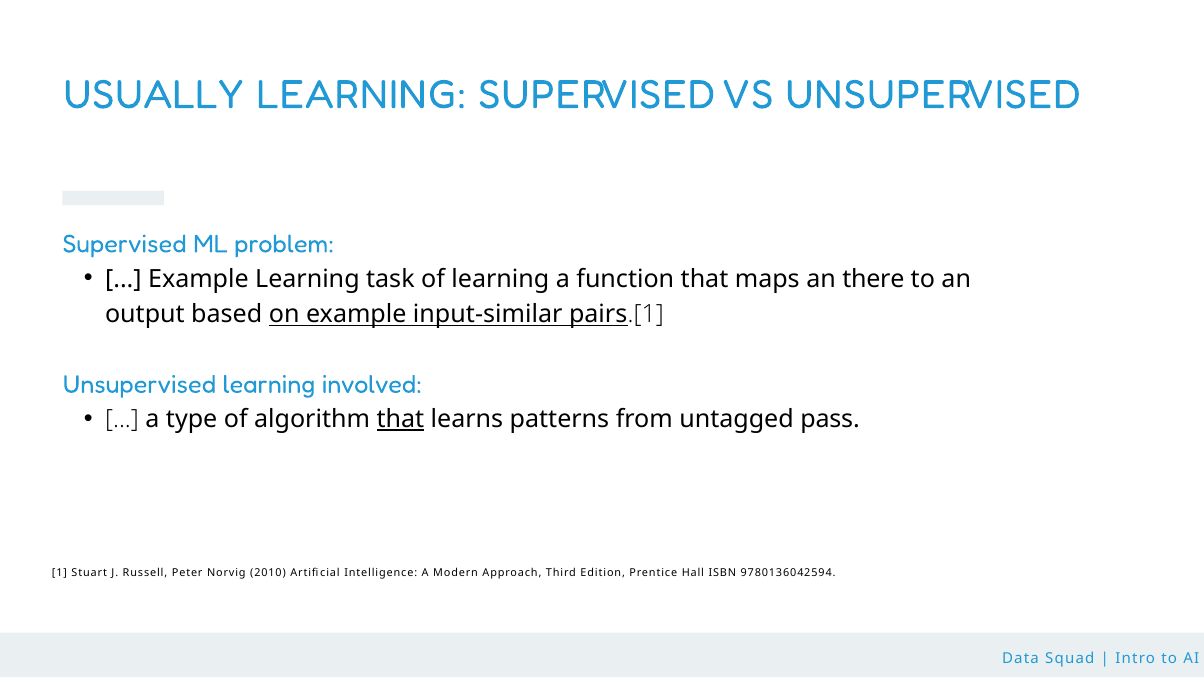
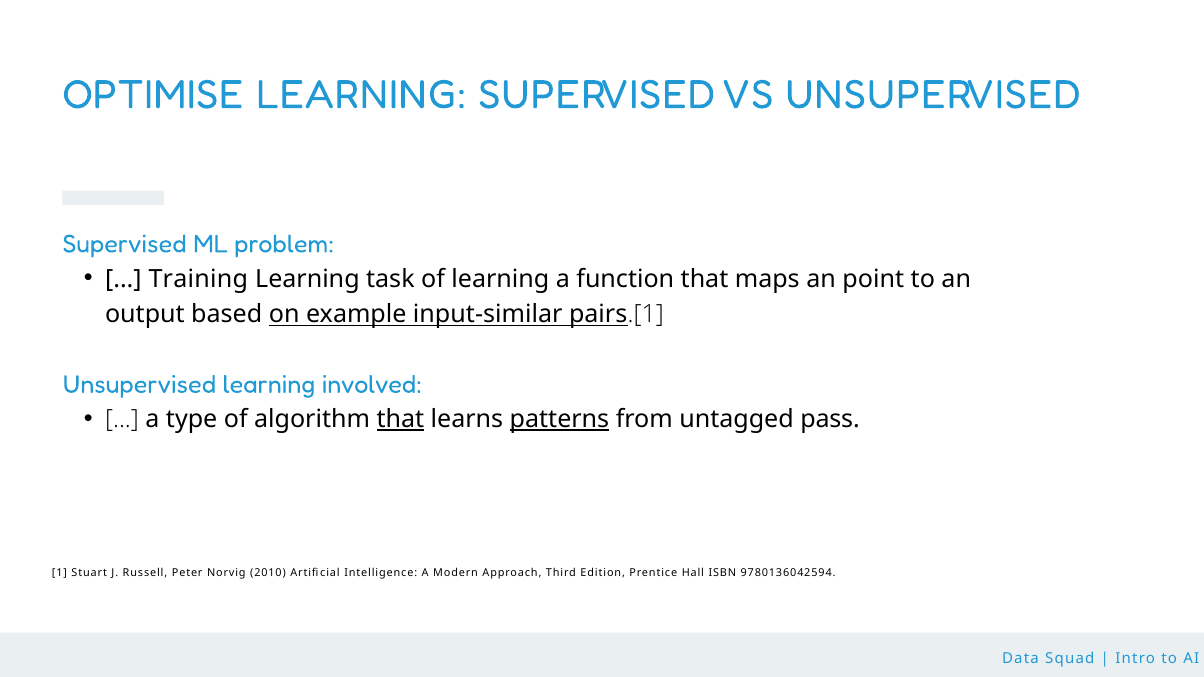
USUALLY: USUALLY -> OPTIMISE (153, 95)
Example: Example -> Training (198, 279)
there: there -> point (873, 279)
patterns underline: none -> present (559, 420)
